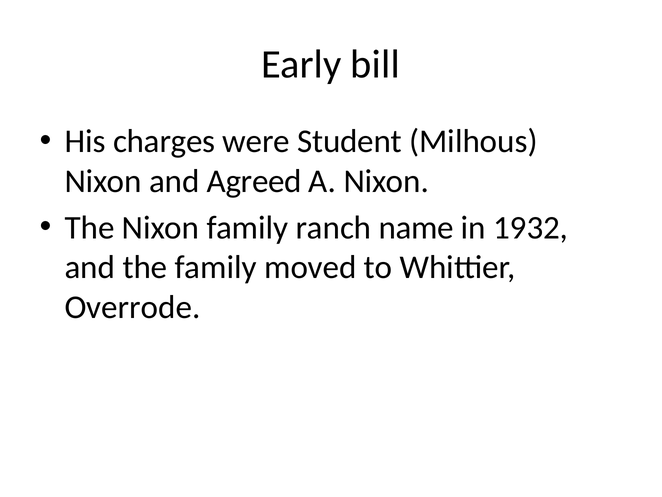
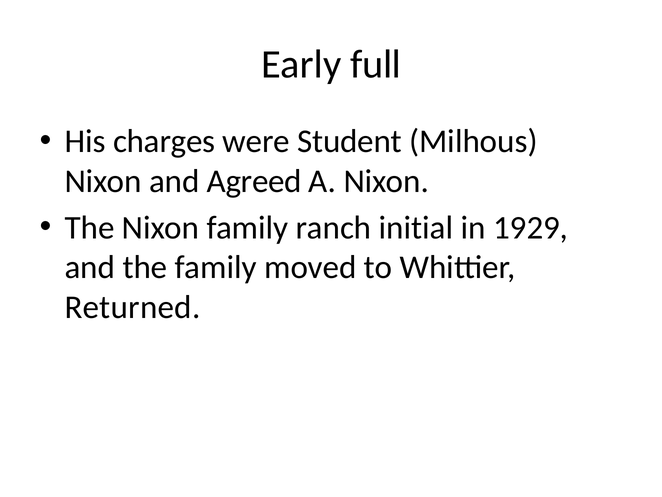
bill: bill -> full (376, 64)
name: name -> initial (416, 227)
1932: 1932 -> 1929 (531, 227)
Overrode: Overrode -> Returned (132, 307)
